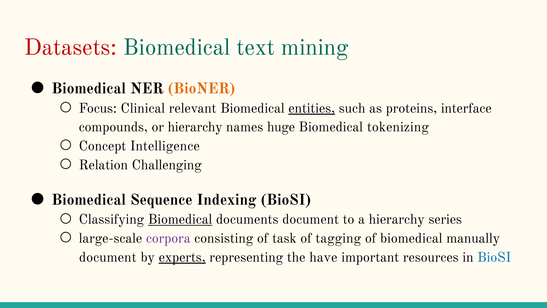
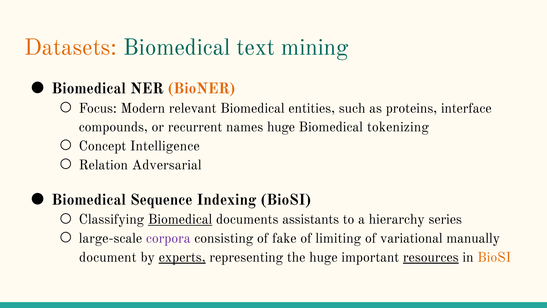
Datasets colour: red -> orange (71, 47)
Clinical: Clinical -> Modern (143, 108)
entities underline: present -> none (312, 108)
or hierarchy: hierarchy -> recurrent (195, 127)
Challenging: Challenging -> Adversarial (167, 165)
documents document: document -> assistants (311, 219)
task: task -> fake (284, 238)
tagging: tagging -> limiting (338, 238)
of biomedical: biomedical -> variational (411, 238)
the have: have -> huge (323, 257)
resources underline: none -> present (431, 257)
BioSI colour: blue -> orange (494, 257)
